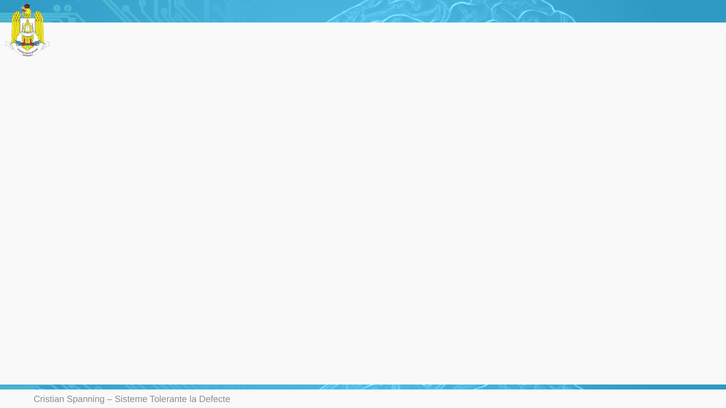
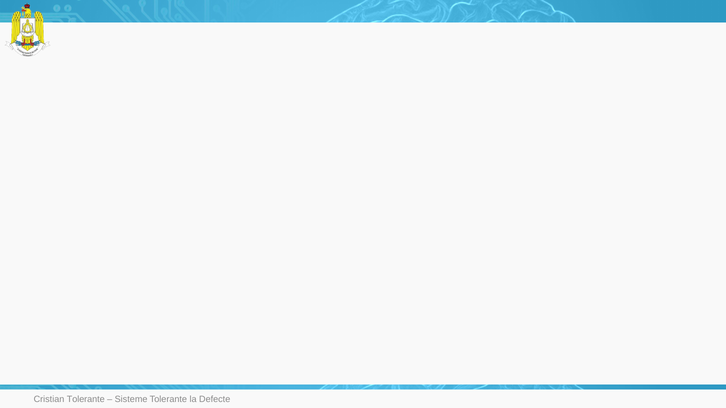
Cristian Spanning: Spanning -> Tolerante (86, 400)
